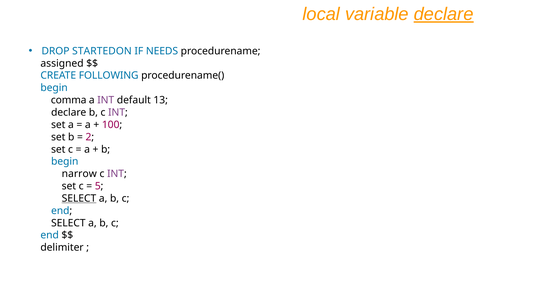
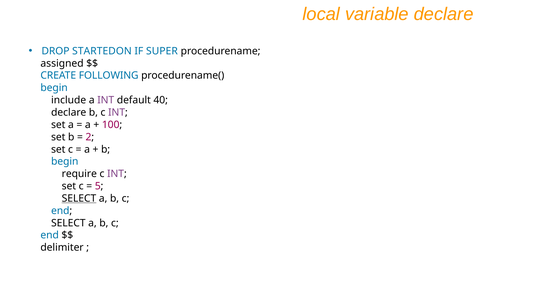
declare underline: present -> none (444, 14)
NEEDS: NEEDS -> SUPER (162, 51)
comma: comma -> include (69, 100)
13: 13 -> 40 (161, 100)
narrow: narrow -> require (79, 174)
